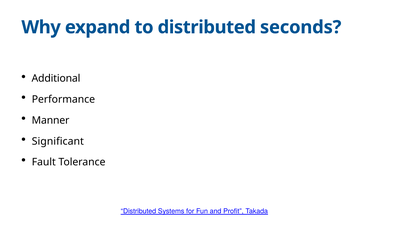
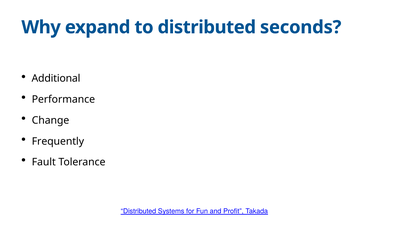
Manner: Manner -> Change (51, 121)
Significant: Significant -> Frequently (58, 142)
